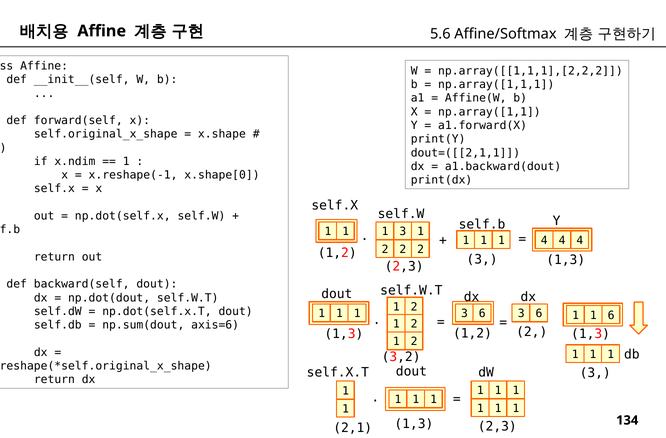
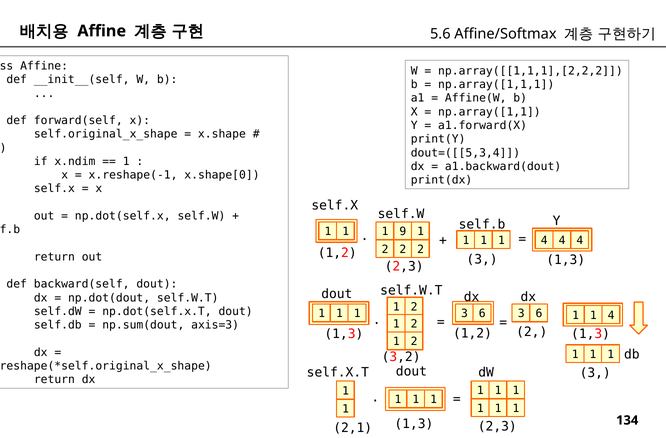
dout=([[2,1,1: dout=([[2,1,1 -> dout=([[5,3,4 (465, 153)
1 3: 3 -> 9 (403, 231)
1 6: 6 -> 4 (611, 315)
axis=6: axis=6 -> axis=3 (215, 325)
